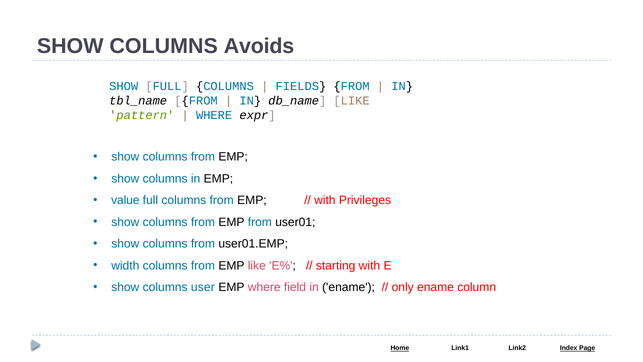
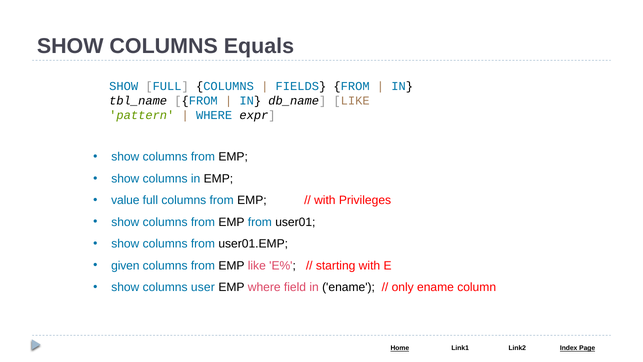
Avoids: Avoids -> Equals (259, 46)
width: width -> given (125, 265)
